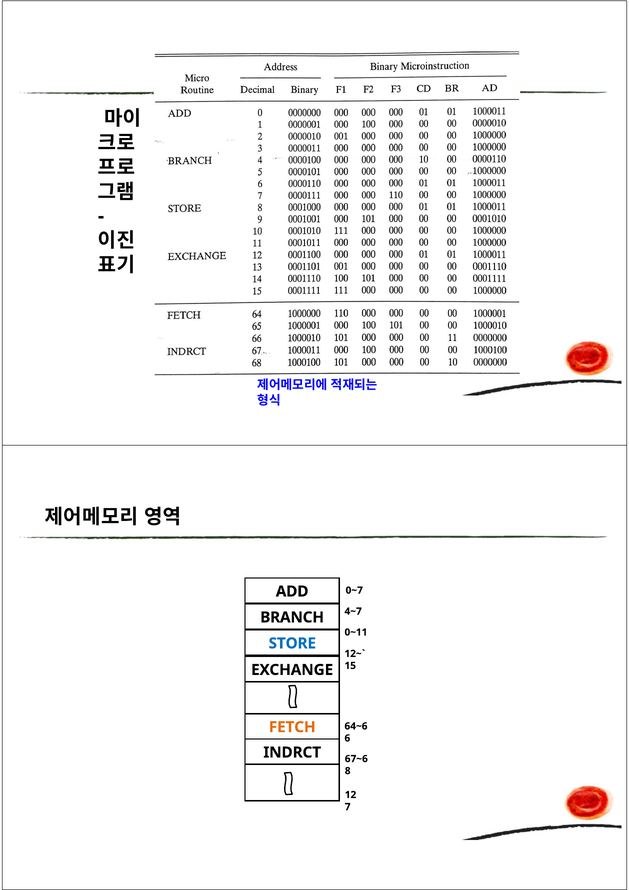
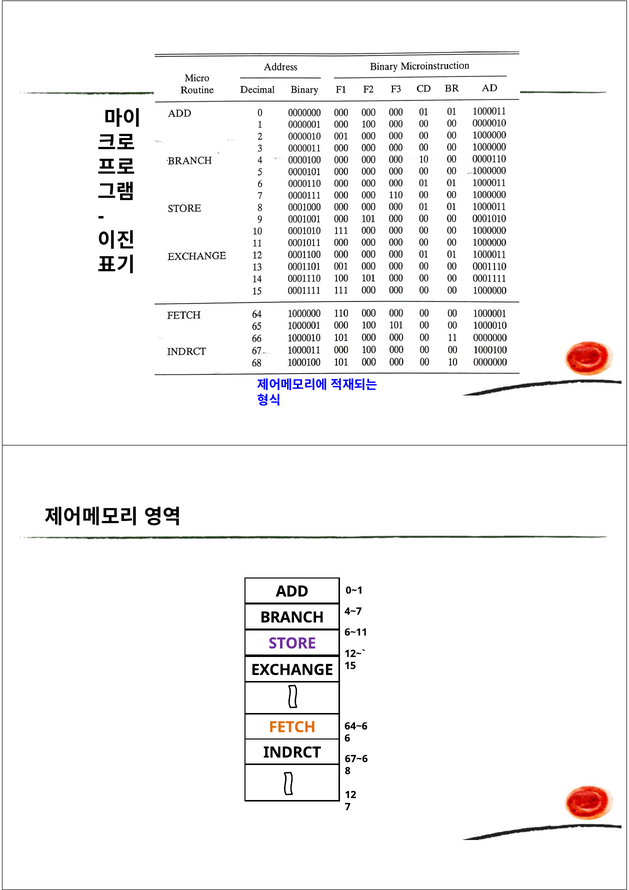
0~7: 0~7 -> 0~1 (354, 590)
0~11: 0~11 -> 6~11 (356, 632)
STORE colour: blue -> purple (292, 643)
